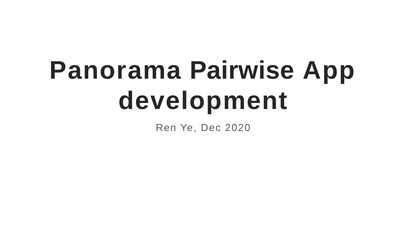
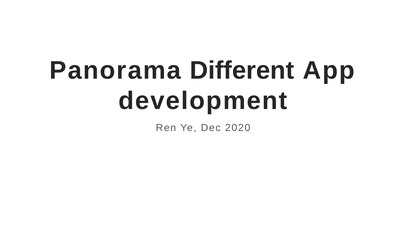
Pairwise: Pairwise -> Different (242, 71)
